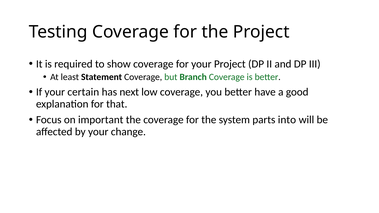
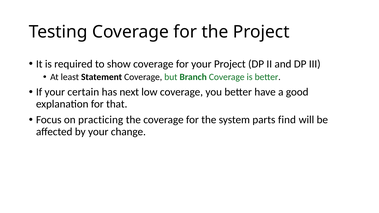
important: important -> practicing (101, 120)
into: into -> find (287, 120)
